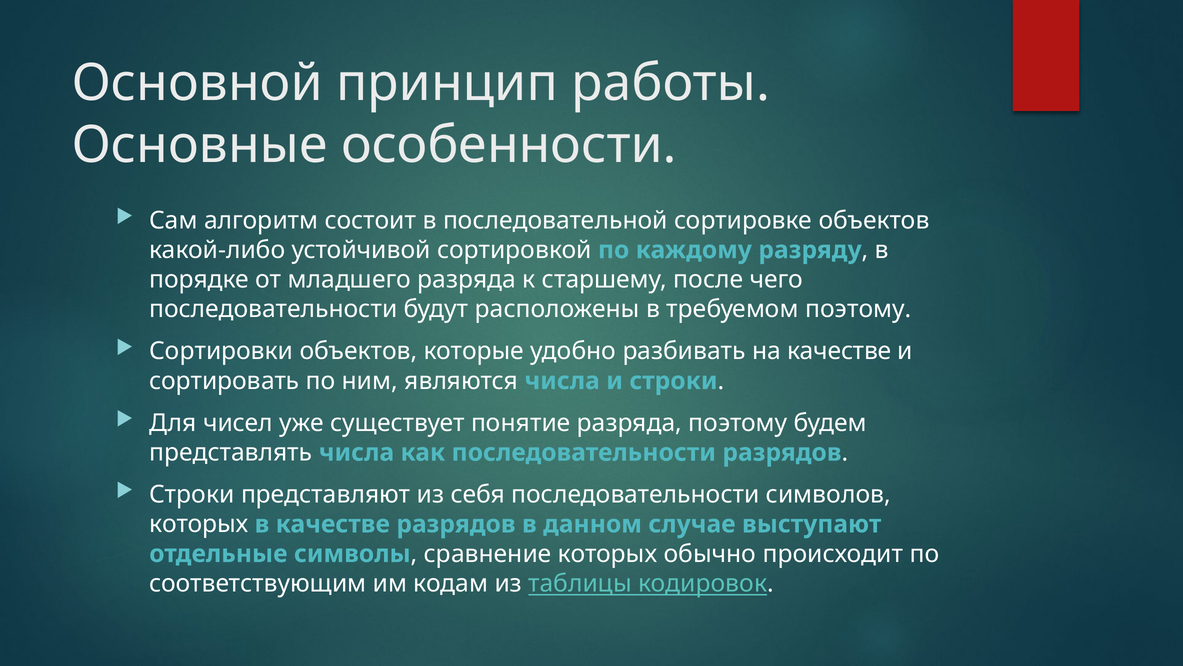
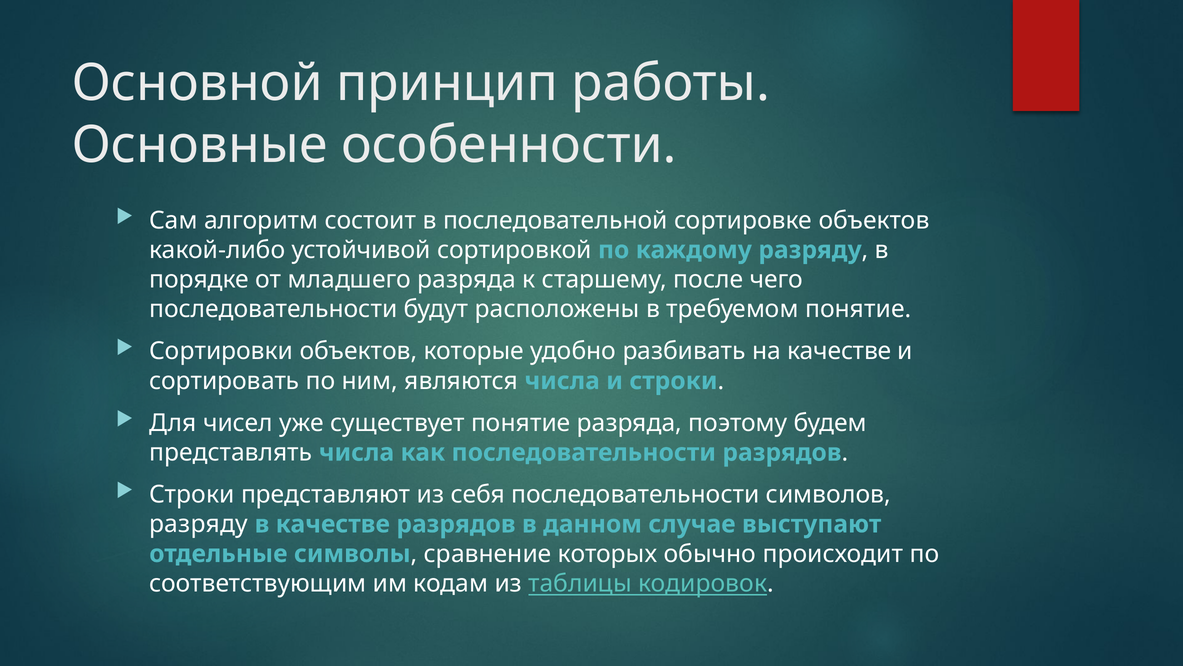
требуемом поэтому: поэтому -> понятие (858, 309)
которых: которых -> разряду (199, 524)
